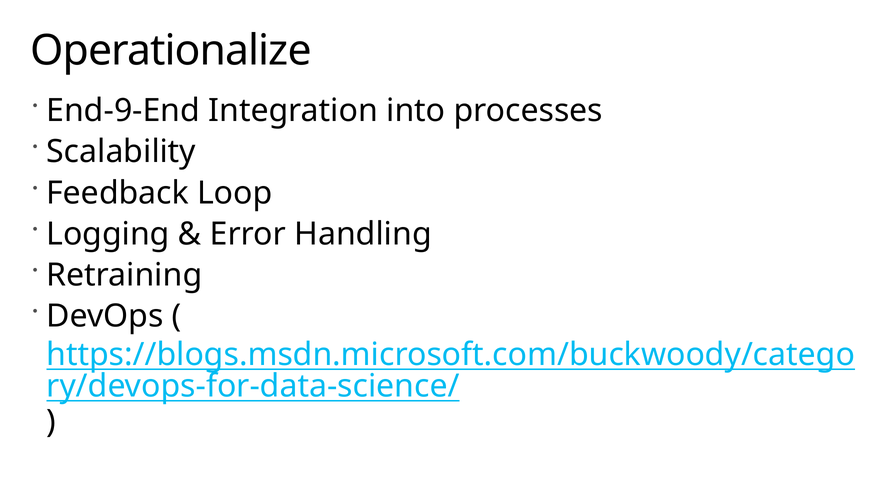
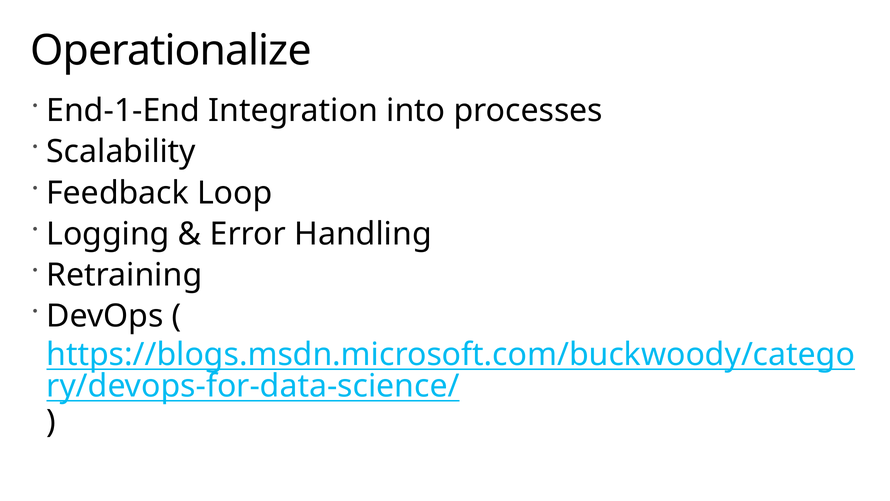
End-9-End: End-9-End -> End-1-End (123, 111)
